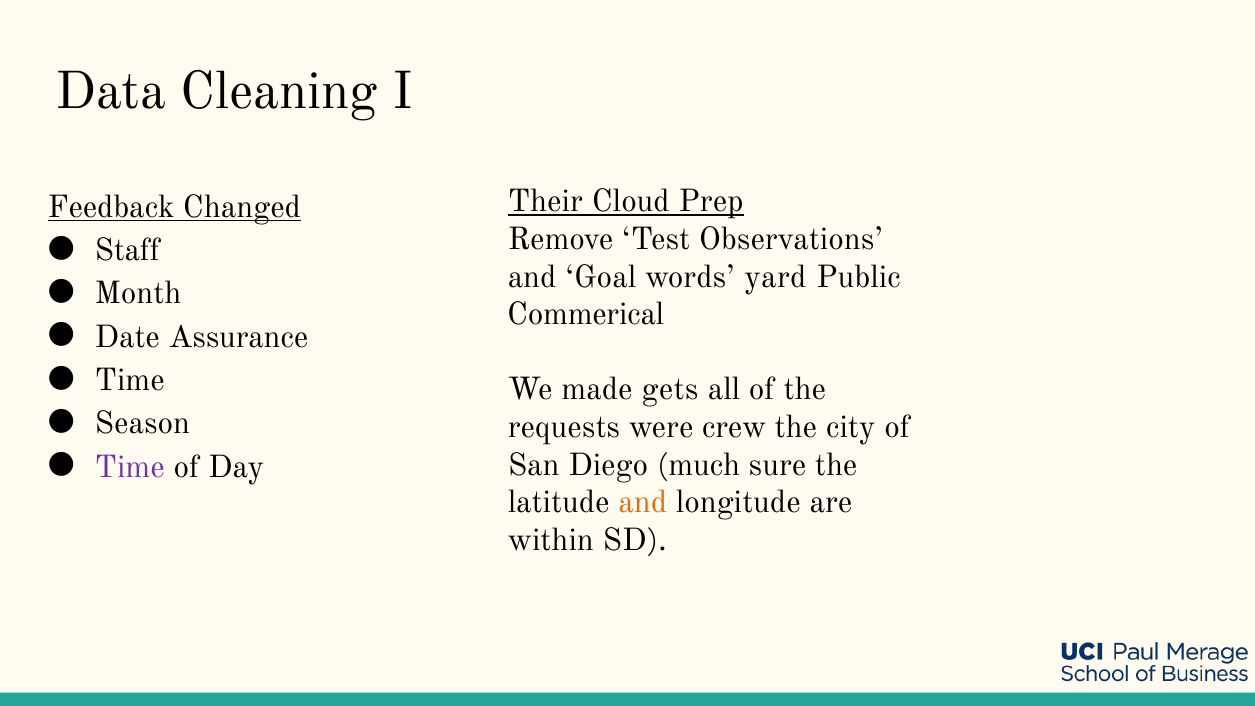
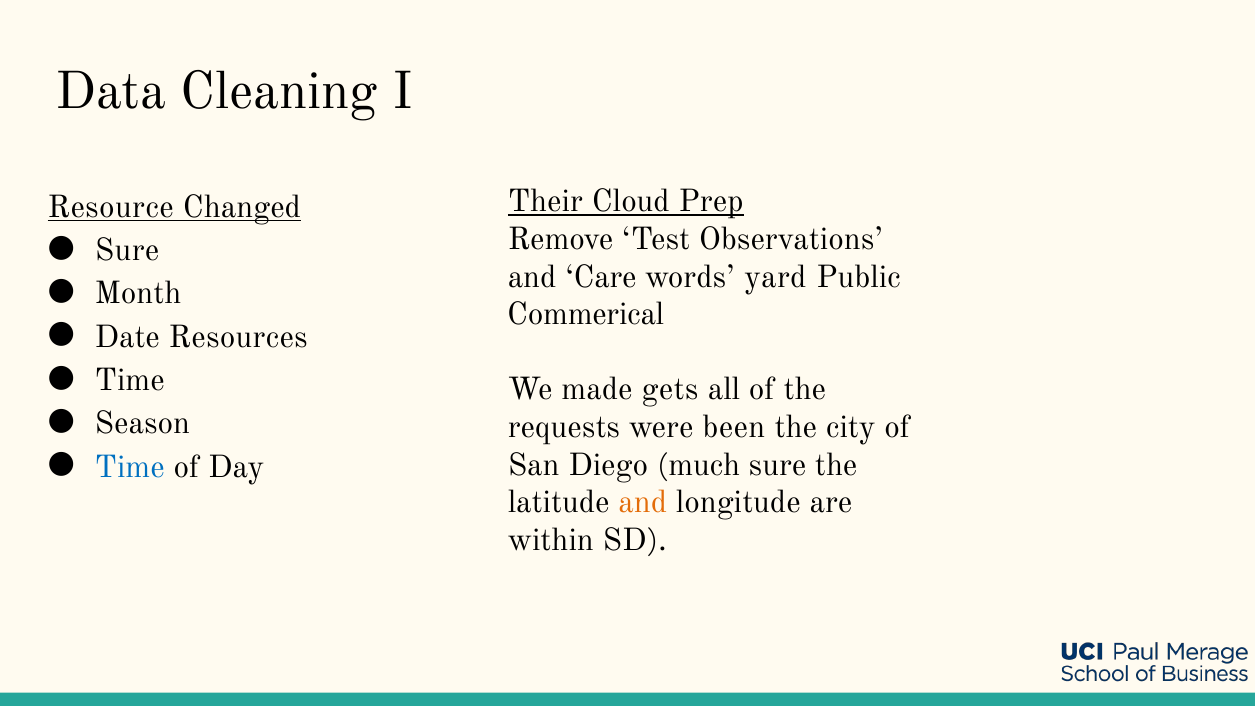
Feedback: Feedback -> Resource (111, 207)
Staff: Staff -> Sure (127, 250)
Goal: Goal -> Care (601, 277)
Assurance: Assurance -> Resources (238, 337)
crew: crew -> been (734, 427)
Time colour: purple -> blue (130, 467)
